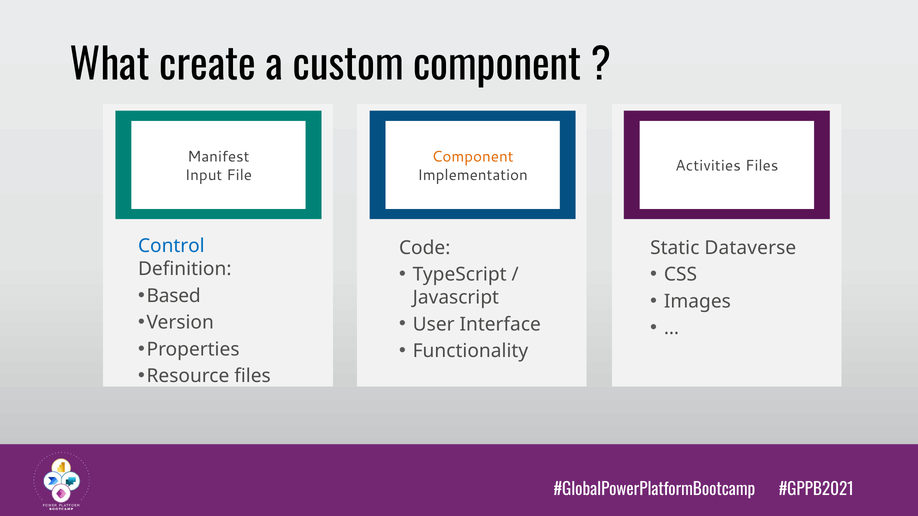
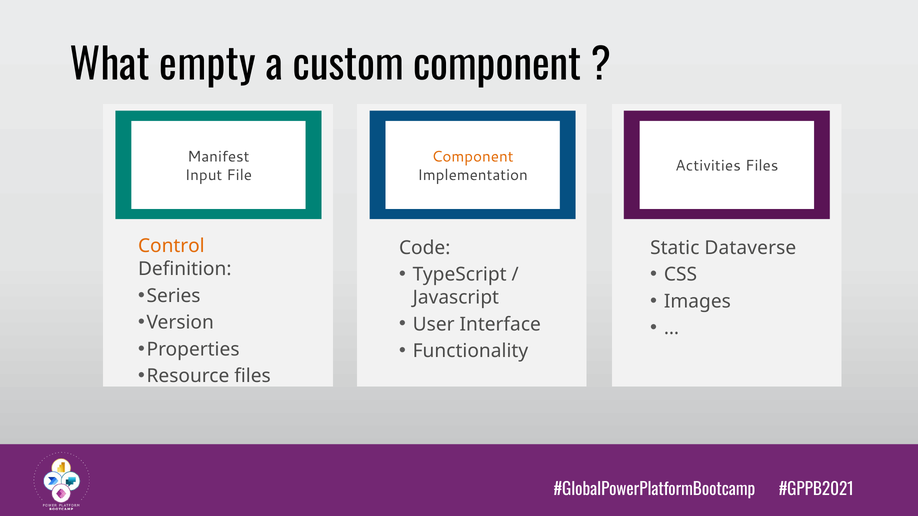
create: create -> empty (207, 66)
Control colour: blue -> orange (171, 246)
Based: Based -> Series (174, 296)
